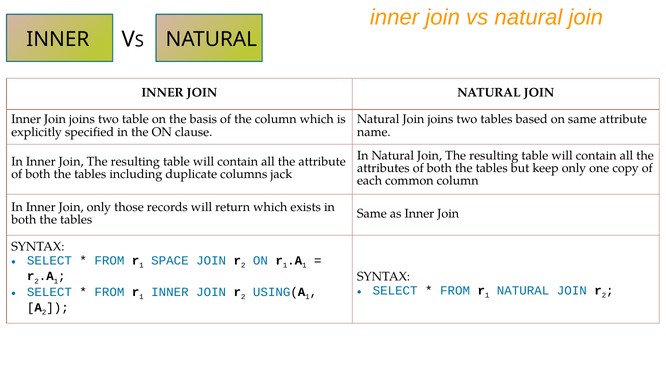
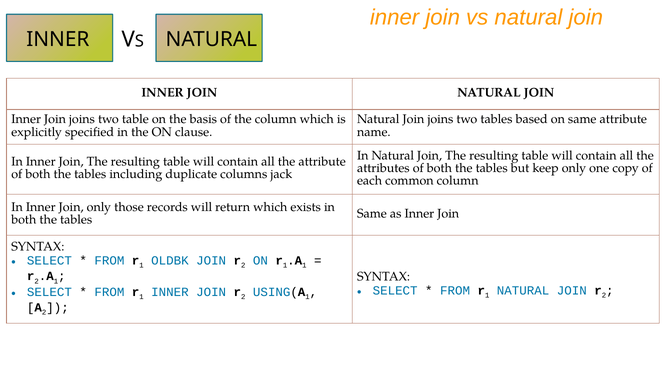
SPACE: SPACE -> OLDBK (170, 260)
